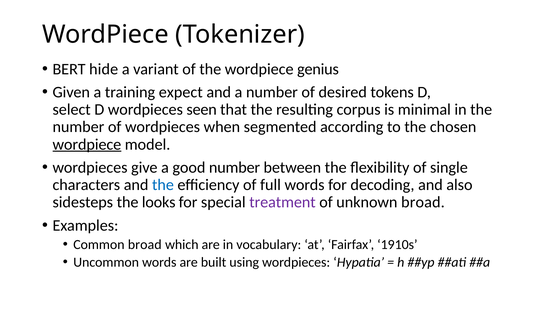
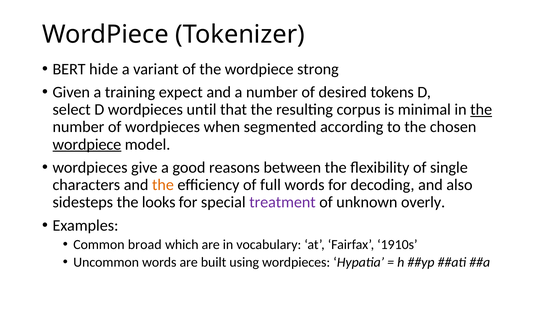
genius: genius -> strong (318, 69)
seen: seen -> until (202, 110)
the underline: none -> present (481, 110)
good number: number -> reasons (234, 168)
the colour: blue -> orange (163, 185)
unknown broad: broad -> overly (423, 202)
